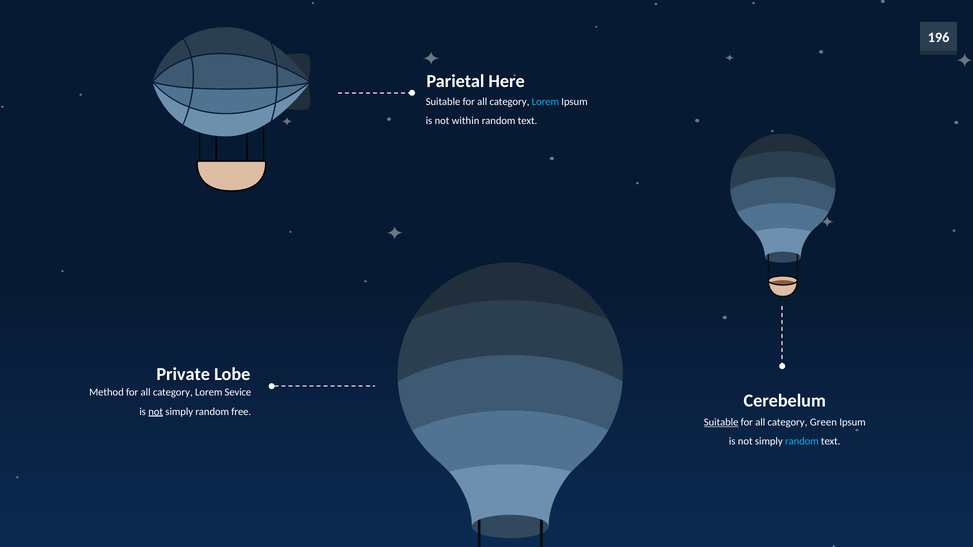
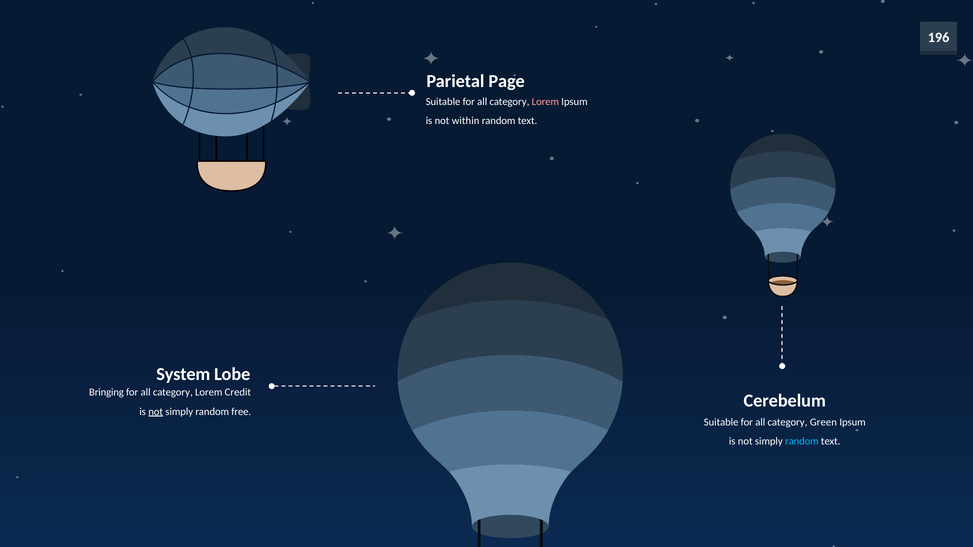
Here: Here -> Page (507, 81)
Lorem colour: light blue -> pink (545, 102)
Private: Private -> System (183, 375)
Method: Method -> Bringing (106, 393)
Sevice: Sevice -> Credit (238, 393)
Suitable underline: present -> none (721, 422)
